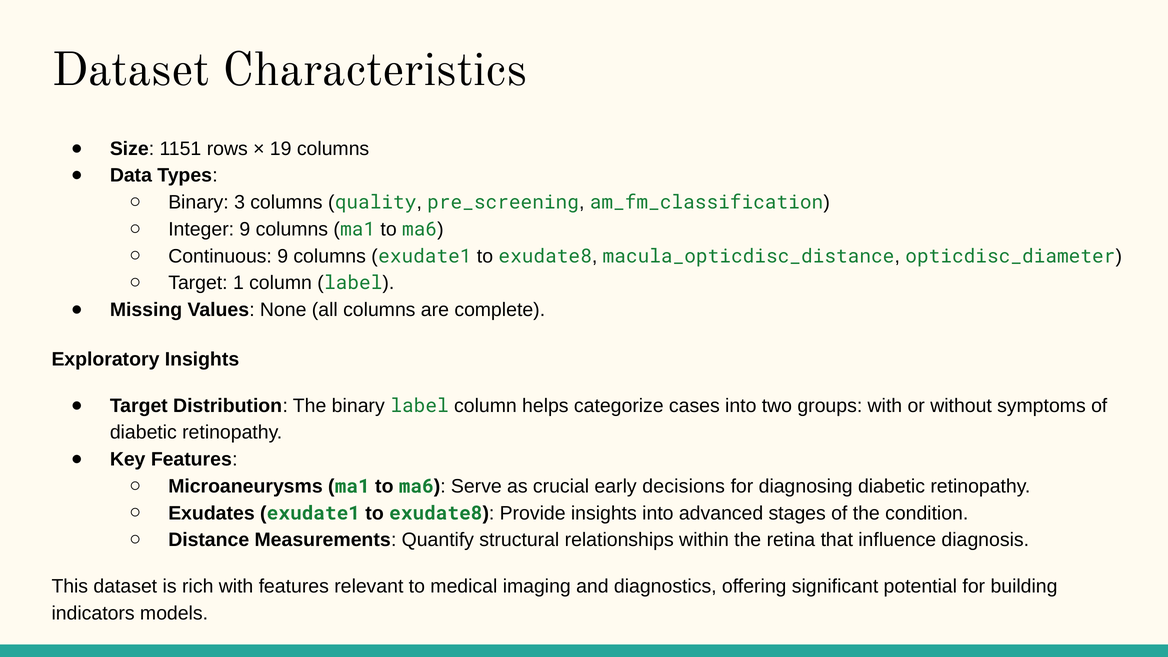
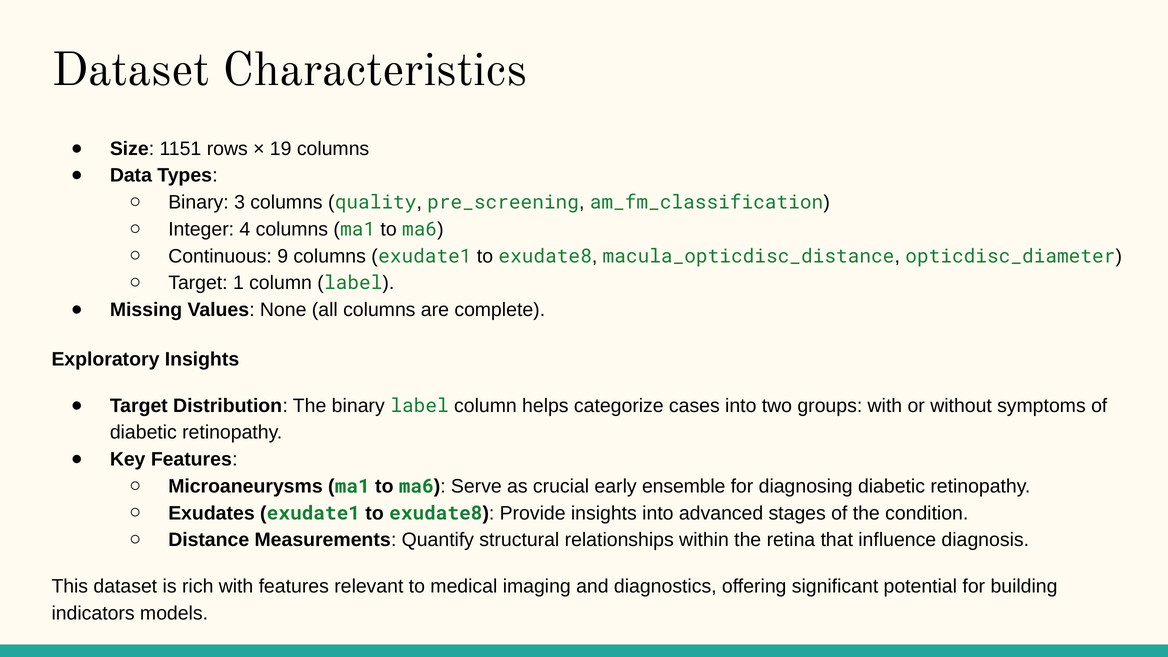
Integer 9: 9 -> 4 (245, 229)
decisions: decisions -> ensemble (684, 486)
